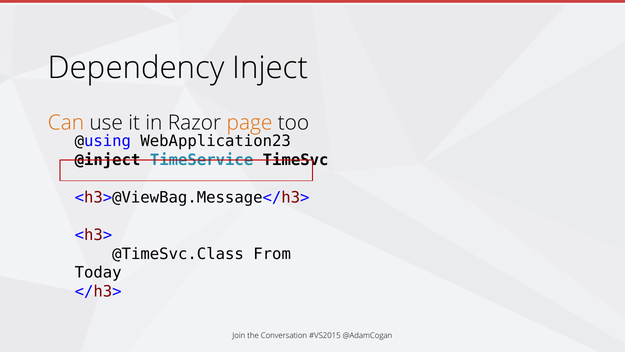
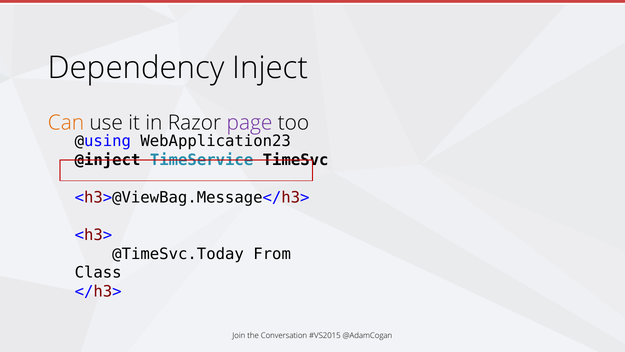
page colour: orange -> purple (249, 123)
@TimeSvc.Class: @TimeSvc.Class -> @TimeSvc.Today (178, 254)
Today: Today -> Class (98, 272)
